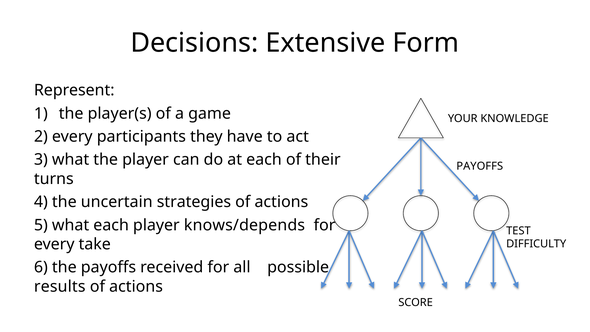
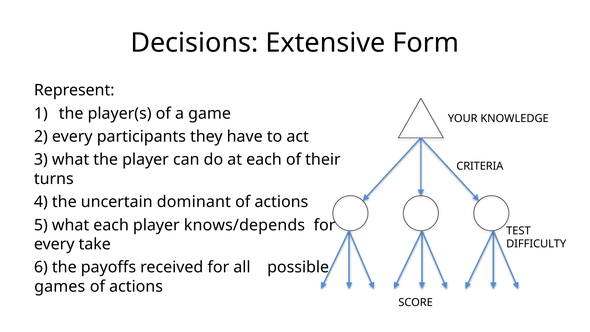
PAYOFFS: PAYOFFS -> CRITERIA (480, 166)
strategies: strategies -> dominant (194, 202)
results: results -> games (60, 286)
